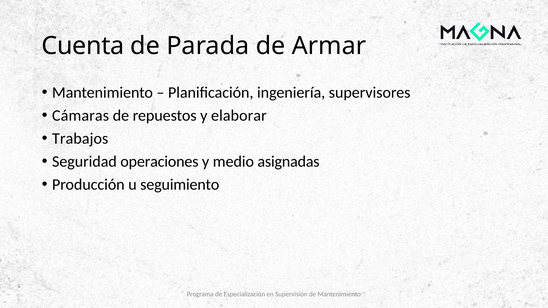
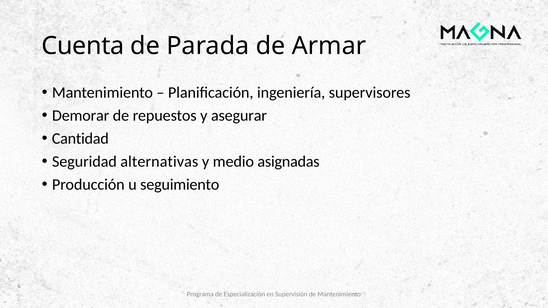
Cámaras: Cámaras -> Demorar (81, 116)
elaborar: elaborar -> asegurar (239, 116)
Trabajos: Trabajos -> Cantidad (80, 139)
operaciones: operaciones -> alternativas (159, 162)
